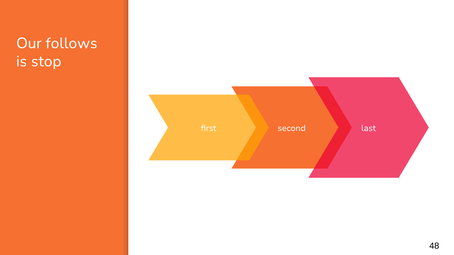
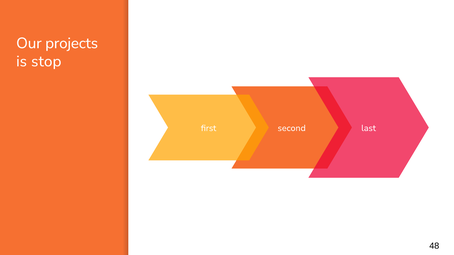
follows: follows -> projects (72, 43)
